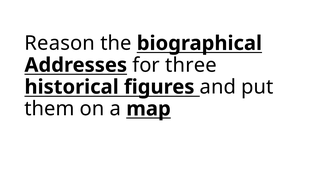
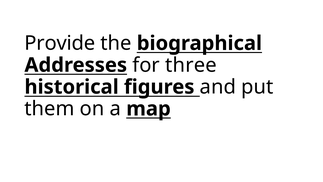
Reason: Reason -> Provide (60, 43)
